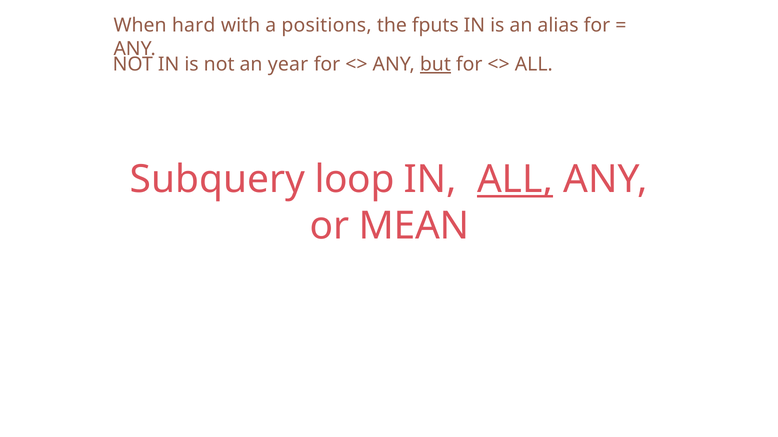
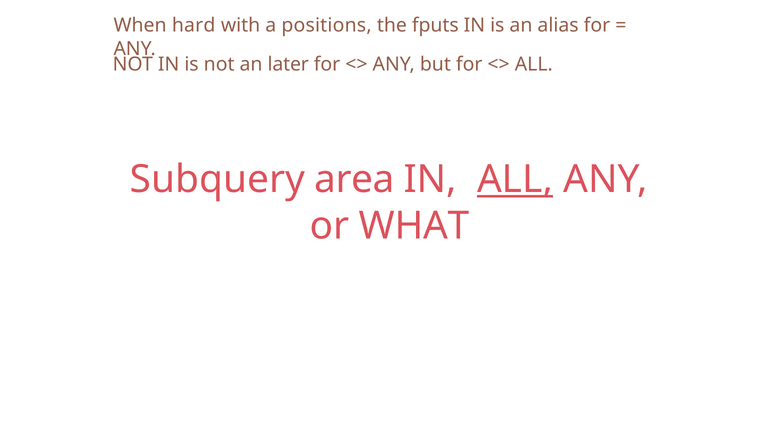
year: year -> later (288, 65)
but underline: present -> none (435, 65)
loop: loop -> area (355, 180)
MEAN: MEAN -> WHAT (414, 226)
